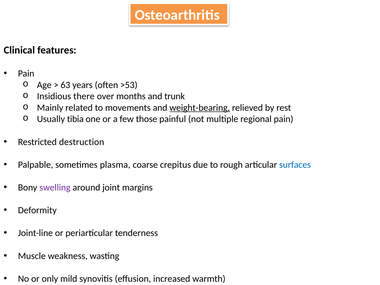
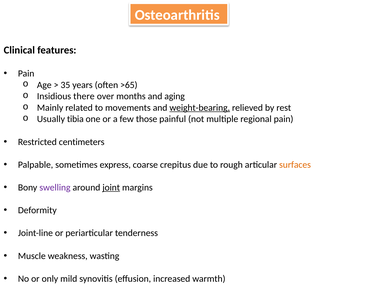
63: 63 -> 35 (65, 85)
>53: >53 -> >65 (129, 85)
trunk: trunk -> aging (175, 96)
destruction: destruction -> centimeters (82, 142)
plasma: plasma -> express (115, 165)
surfaces colour: blue -> orange (295, 165)
joint underline: none -> present (111, 187)
